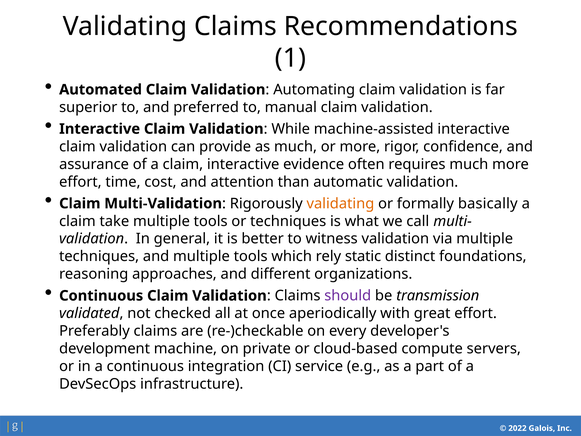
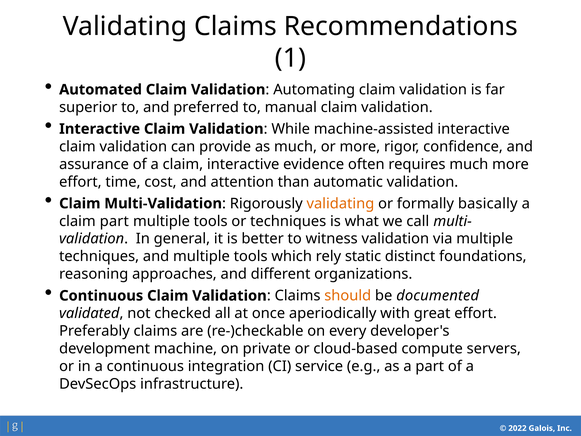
claim take: take -> part (114, 221)
should colour: purple -> orange (348, 296)
transmission: transmission -> documented (438, 296)
